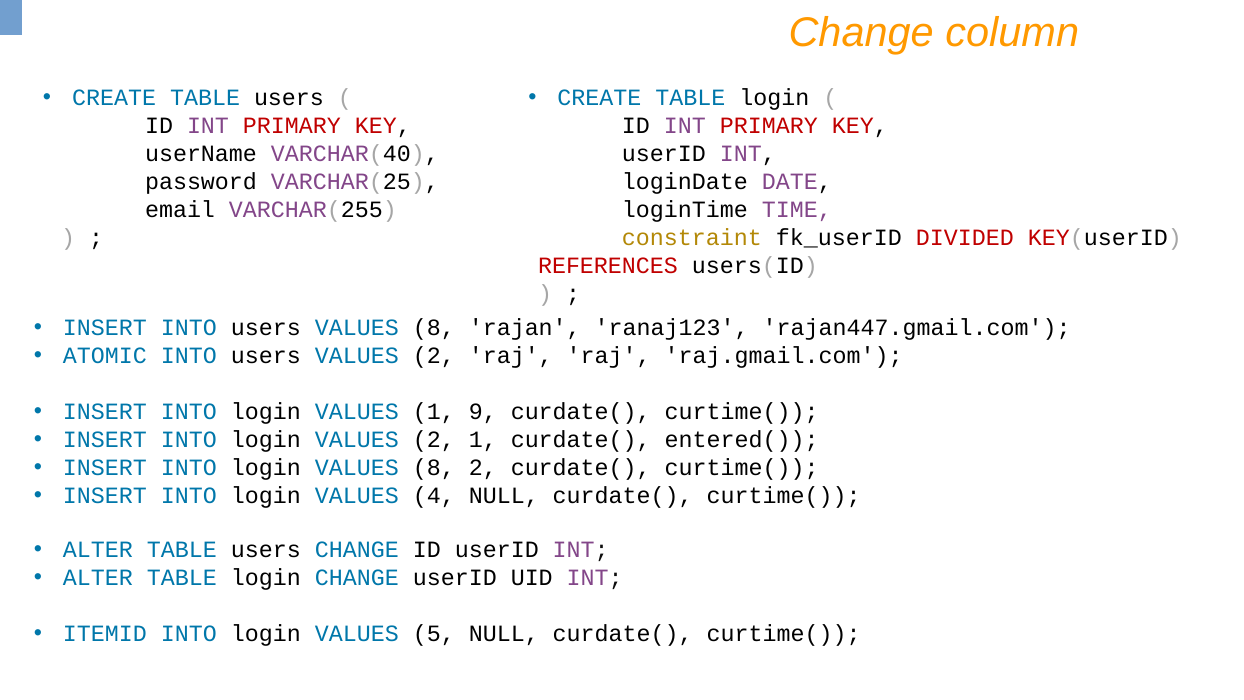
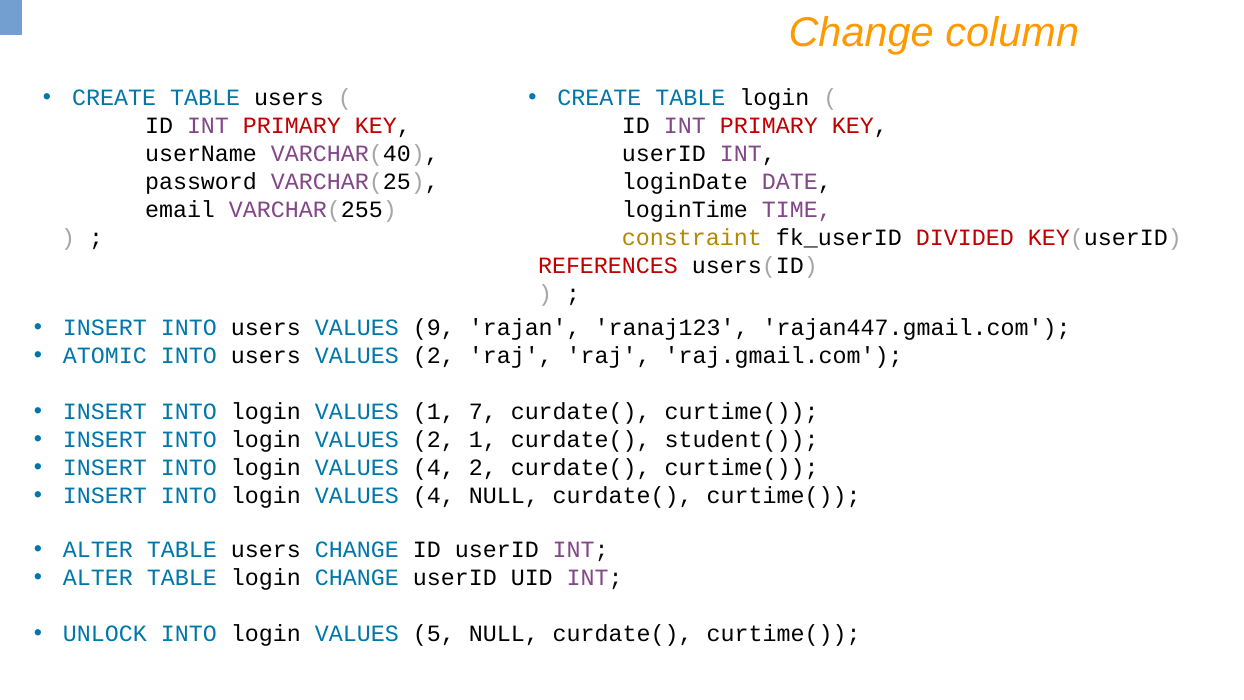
users VALUES 8: 8 -> 9 (434, 328)
9: 9 -> 7 (483, 412)
entered(: entered( -> student( (742, 440)
8: 8 -> 4 (434, 468)
ITEMID: ITEMID -> UNLOCK (105, 634)
